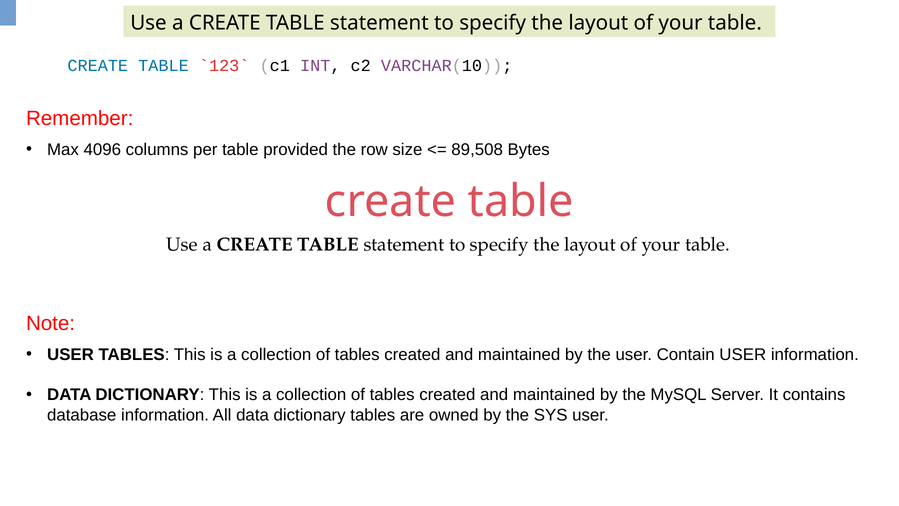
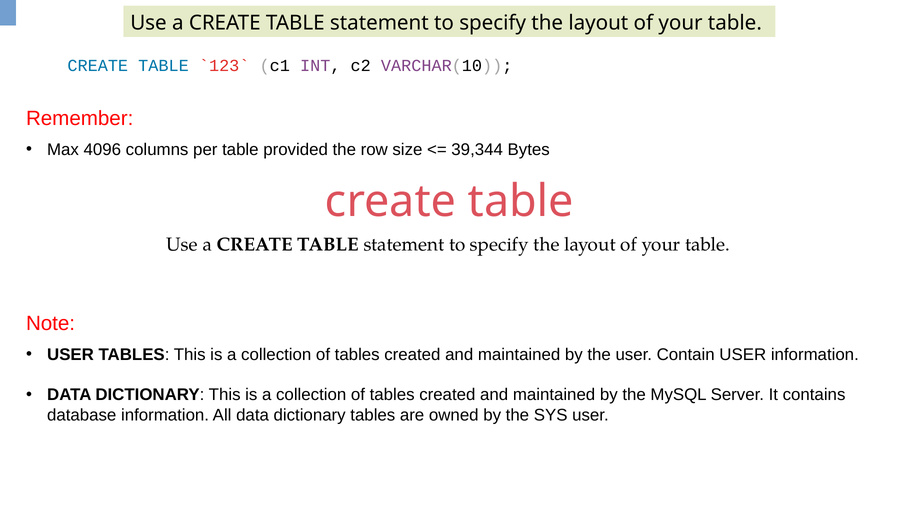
89,508: 89,508 -> 39,344 (477, 150)
